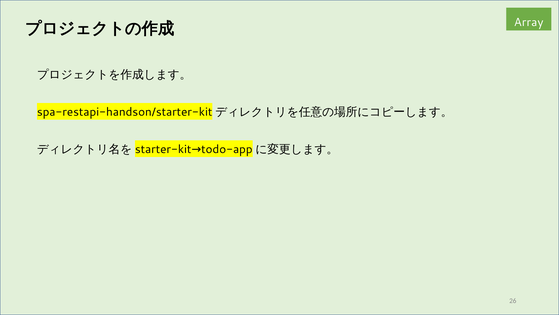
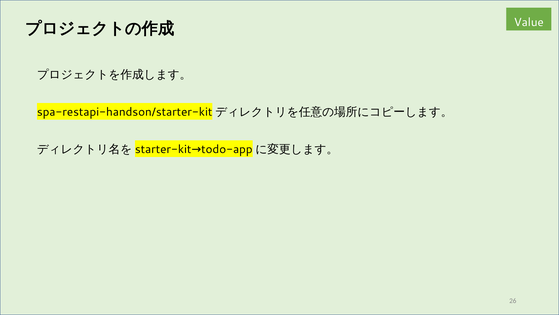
Array: Array -> Value (529, 22)
